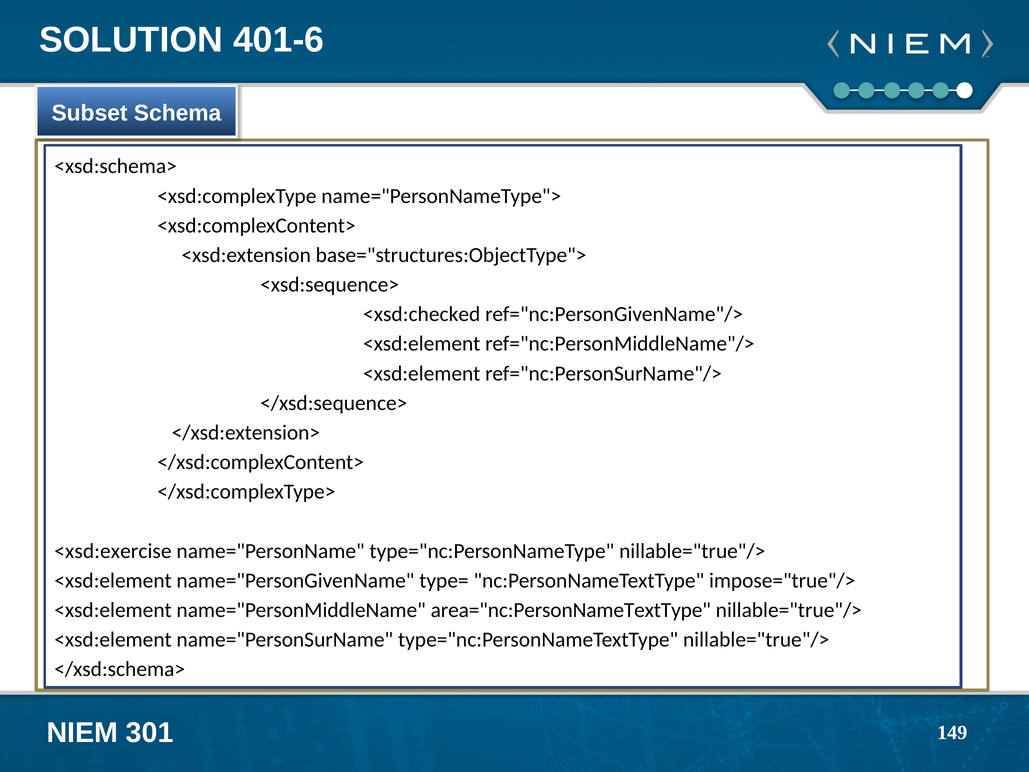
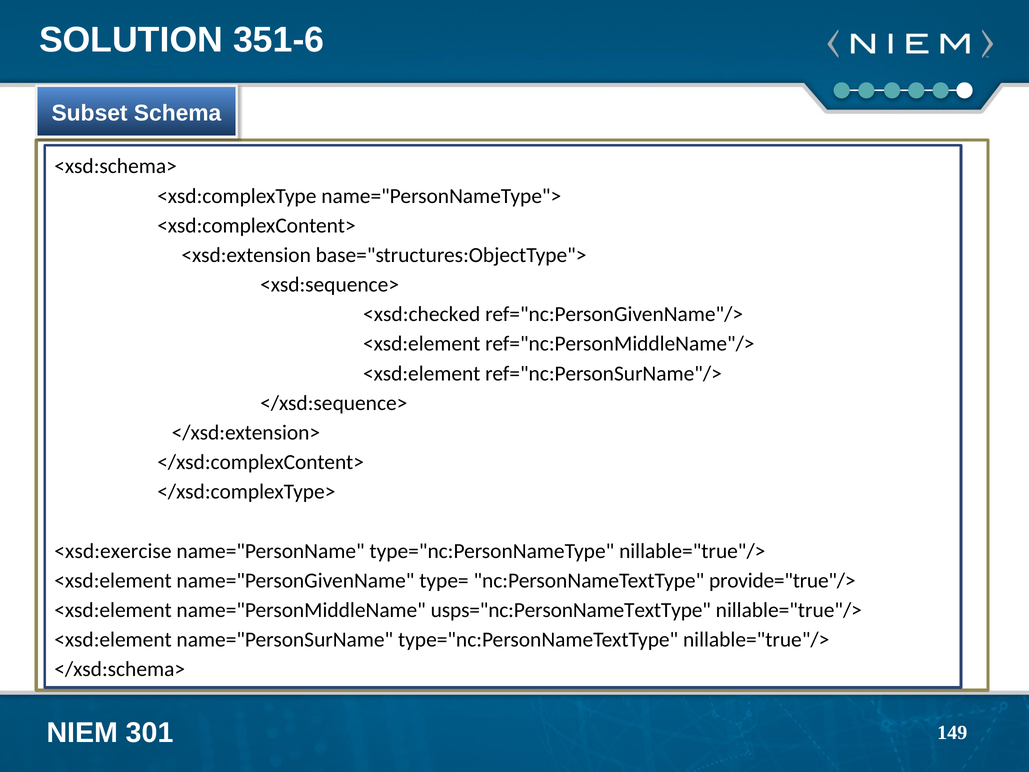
401-6: 401-6 -> 351-6 (279, 40)
impose="true"/>: impose="true"/> -> provide="true"/> (782, 580)
area="nc:PersonNameTextType: area="nc:PersonNameTextType -> usps="nc:PersonNameTextType (571, 610)
